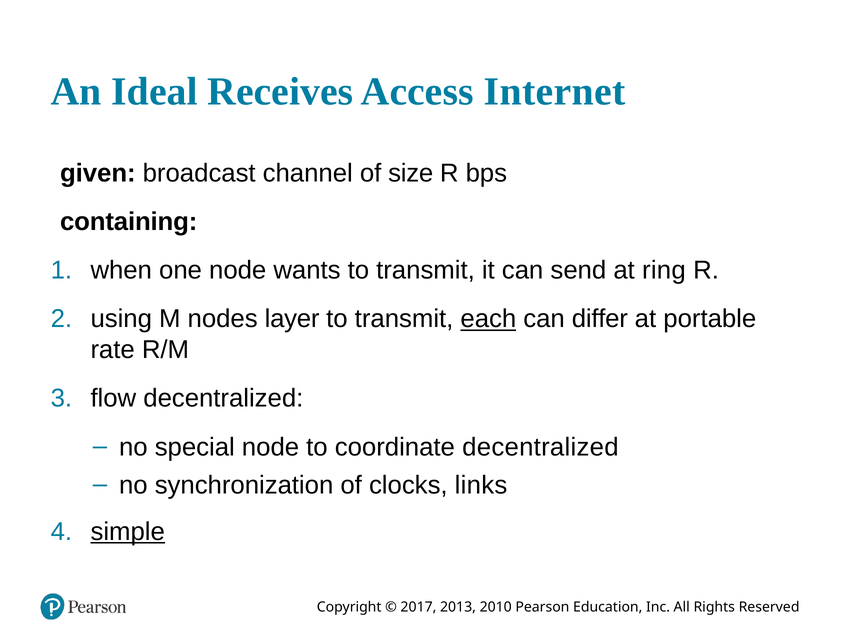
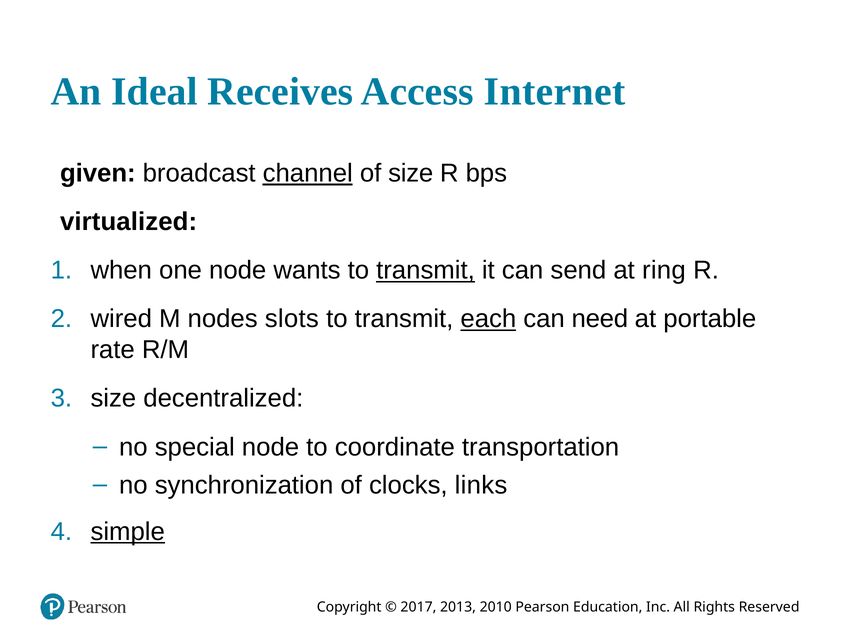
channel underline: none -> present (308, 173)
containing: containing -> virtualized (129, 222)
transmit underline: none -> present (425, 270)
using: using -> wired (121, 319)
layer: layer -> slots (292, 319)
differ: differ -> need (600, 319)
flow: flow -> size (113, 398)
coordinate decentralized: decentralized -> transportation (541, 447)
